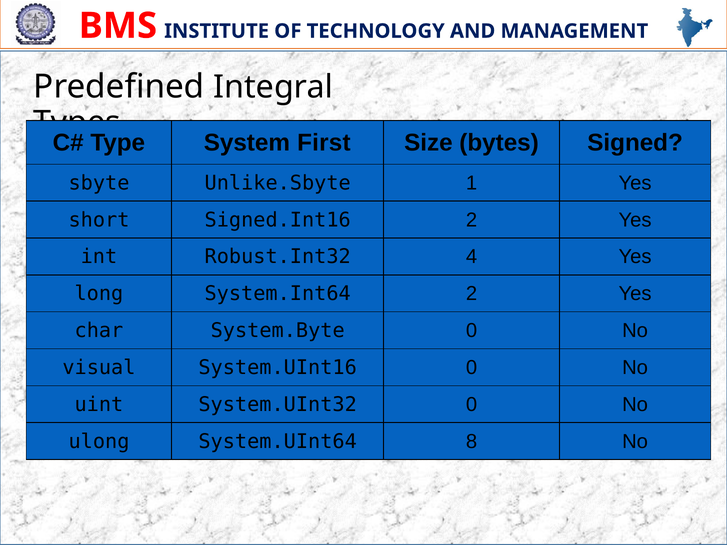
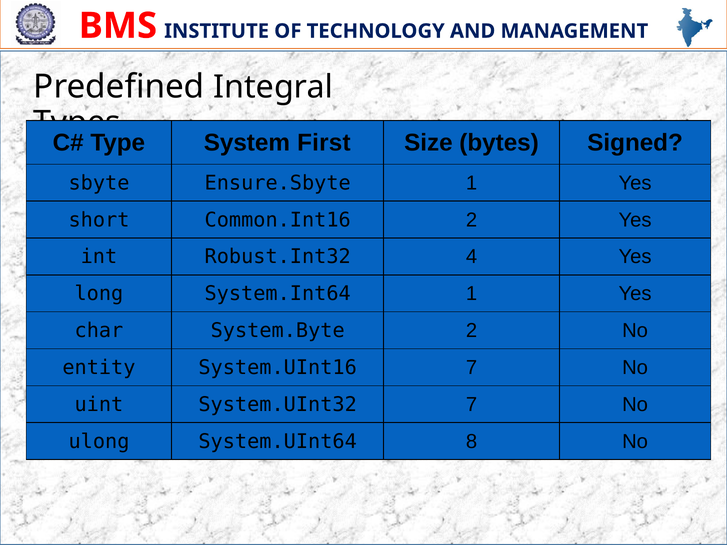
Unlike.Sbyte: Unlike.Sbyte -> Ensure.Sbyte (278, 183)
Signed.Int16: Signed.Int16 -> Common.Int16 (278, 220)
System.Int64 2: 2 -> 1 (472, 294)
System.Byte 0: 0 -> 2 (472, 331)
visual: visual -> entity (99, 368)
System.UInt16 0: 0 -> 7 (472, 368)
System.UInt32 0: 0 -> 7 (472, 405)
